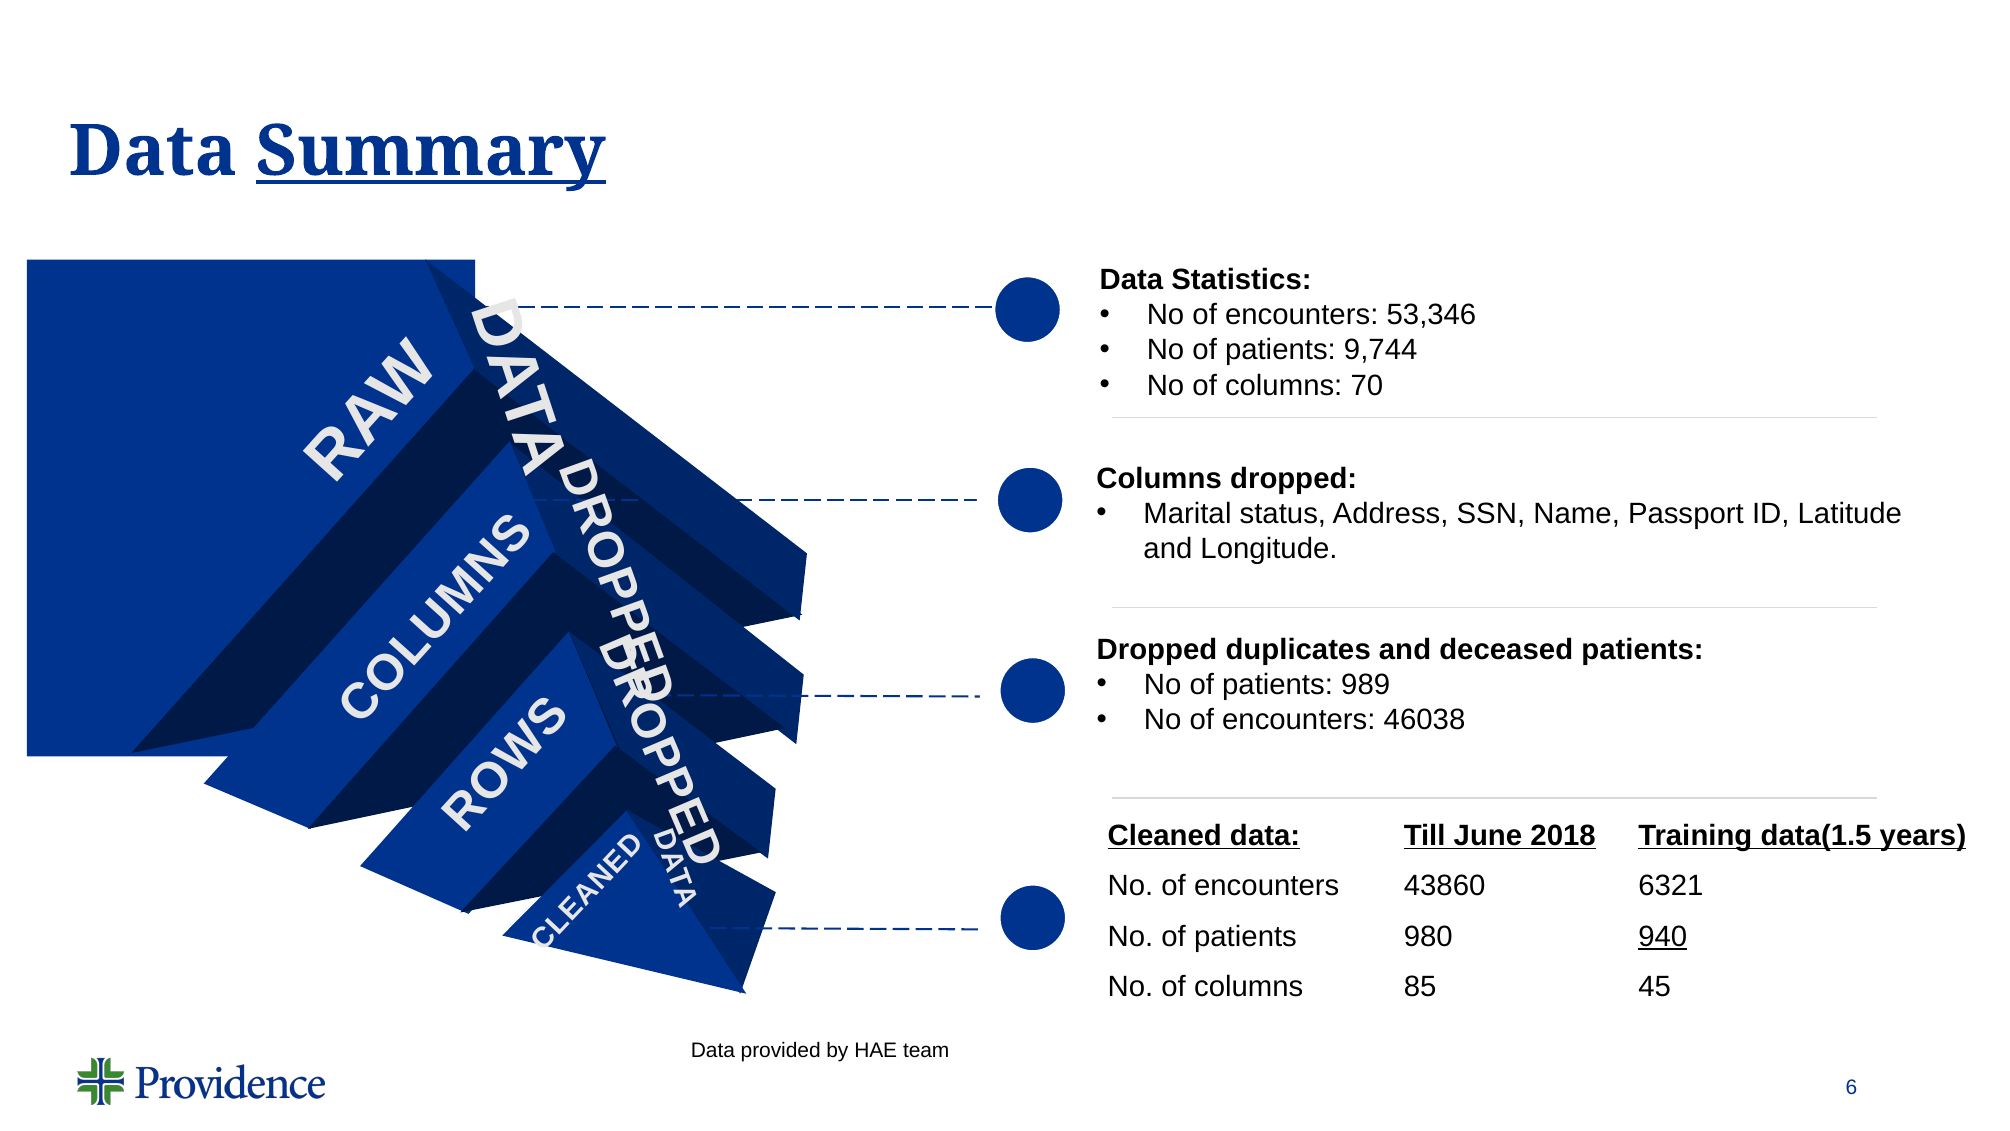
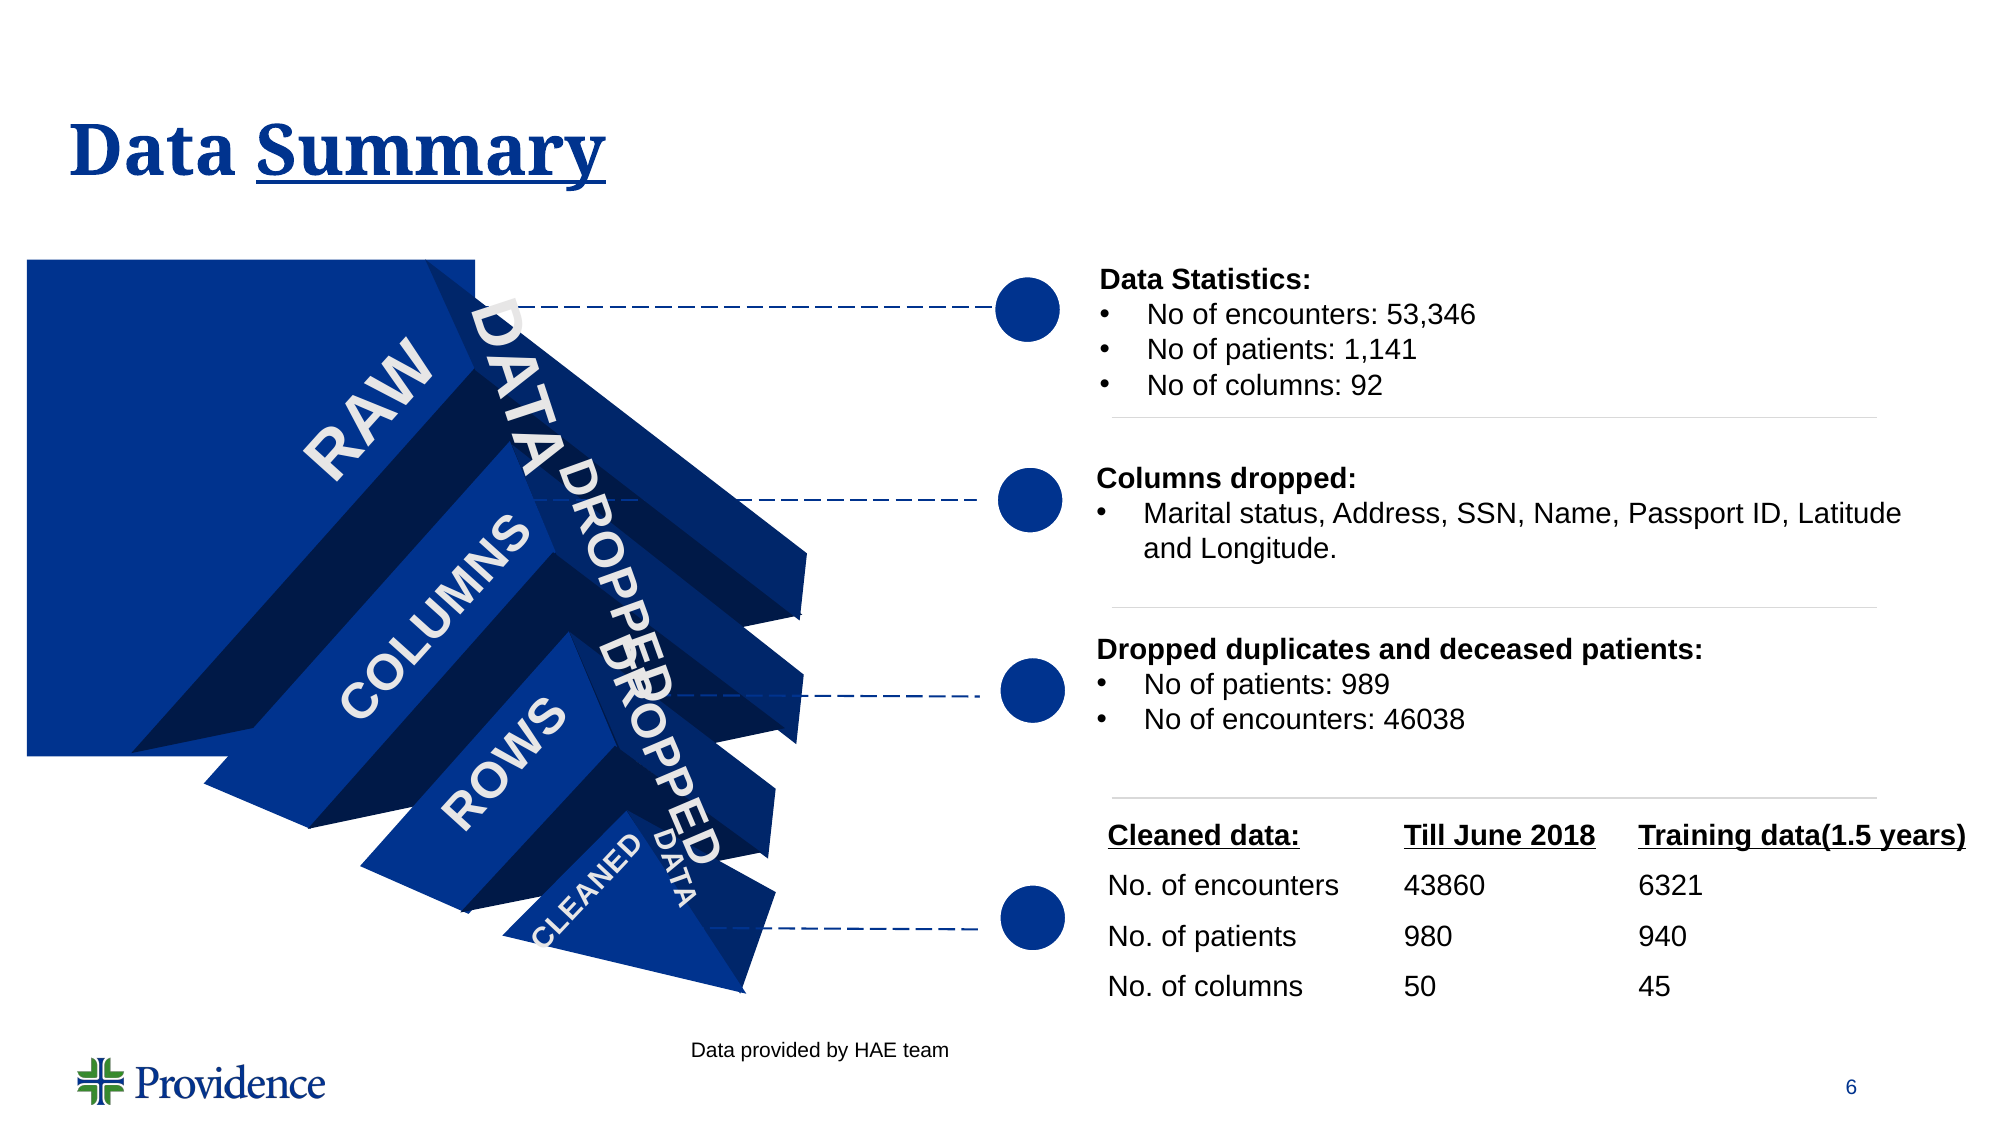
9,744: 9,744 -> 1,141 (1381, 350)
70: 70 -> 92 (1367, 385)
940 underline: present -> none (1663, 936)
85: 85 -> 50 (1420, 987)
